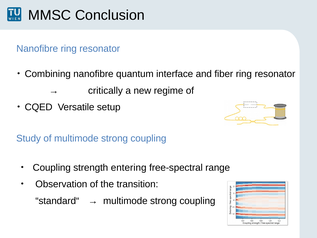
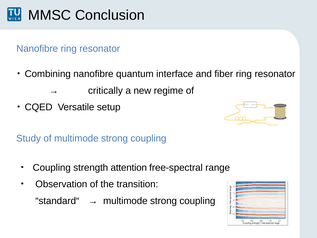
entering: entering -> attention (129, 167)
